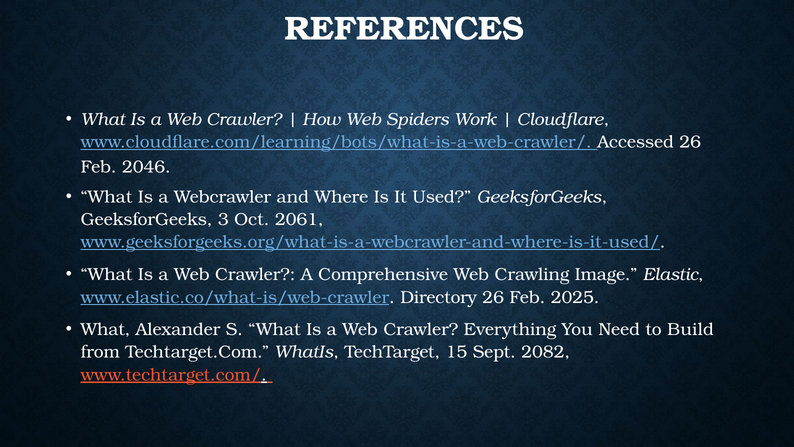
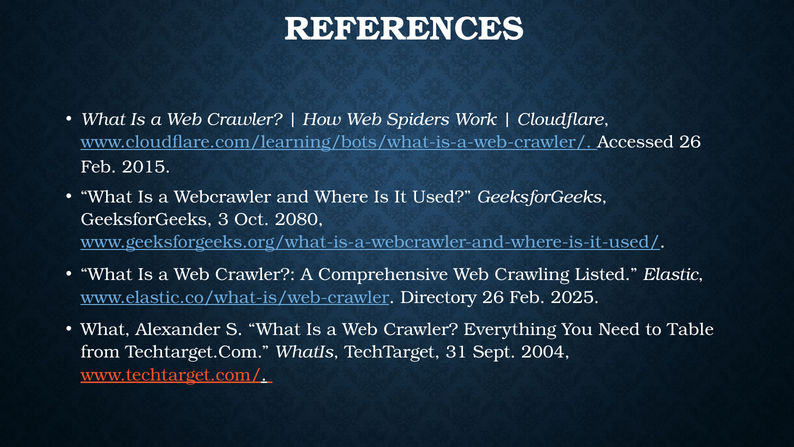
2046: 2046 -> 2015 (146, 167)
2061: 2061 -> 2080 (299, 219)
Image: Image -> Listed (606, 274)
Build: Build -> Table (691, 329)
15: 15 -> 31 (456, 352)
2082: 2082 -> 2004 (546, 352)
